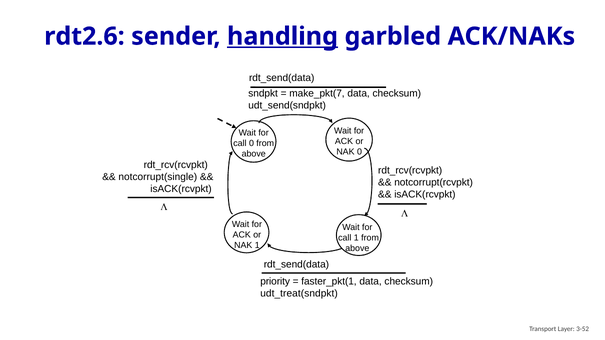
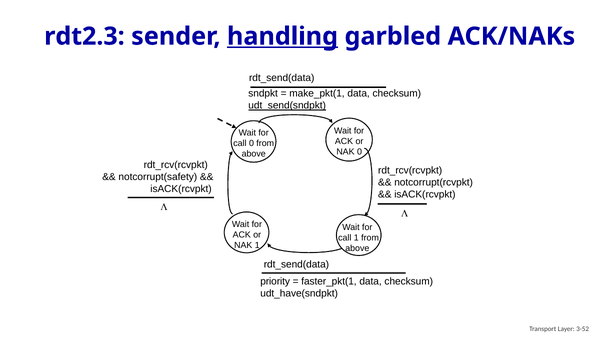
rdt2.6: rdt2.6 -> rdt2.3 (84, 36)
make_pkt(7: make_pkt(7 -> make_pkt(1 (317, 94)
udt_send(sndpkt underline: none -> present (287, 106)
notcorrupt(single: notcorrupt(single -> notcorrupt(safety (158, 177)
udt_treat(sndpkt: udt_treat(sndpkt -> udt_have(sndpkt (299, 294)
